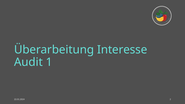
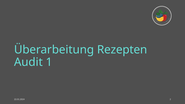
Interesse: Interesse -> Rezepten (122, 50)
